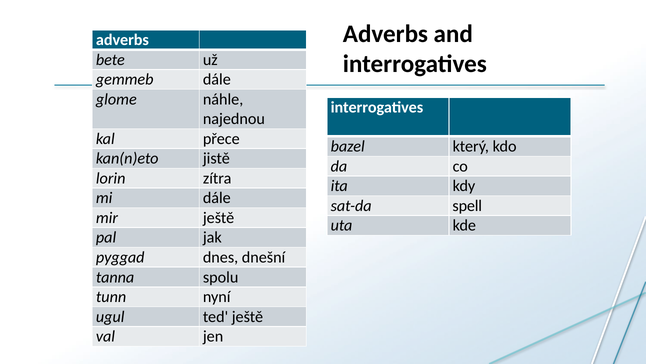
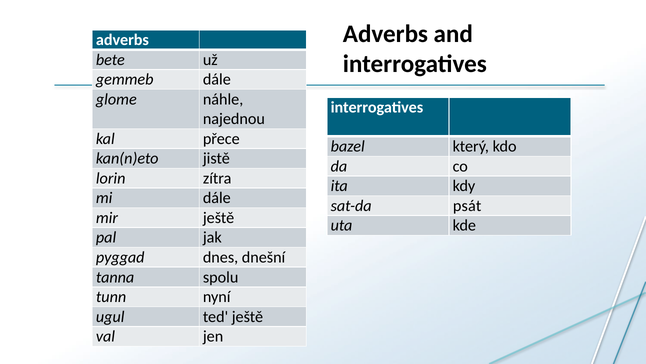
spell: spell -> psát (467, 205)
